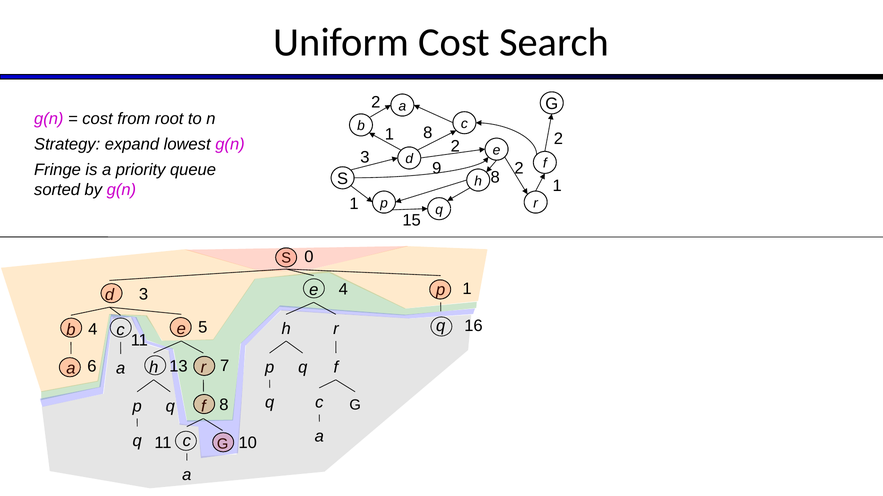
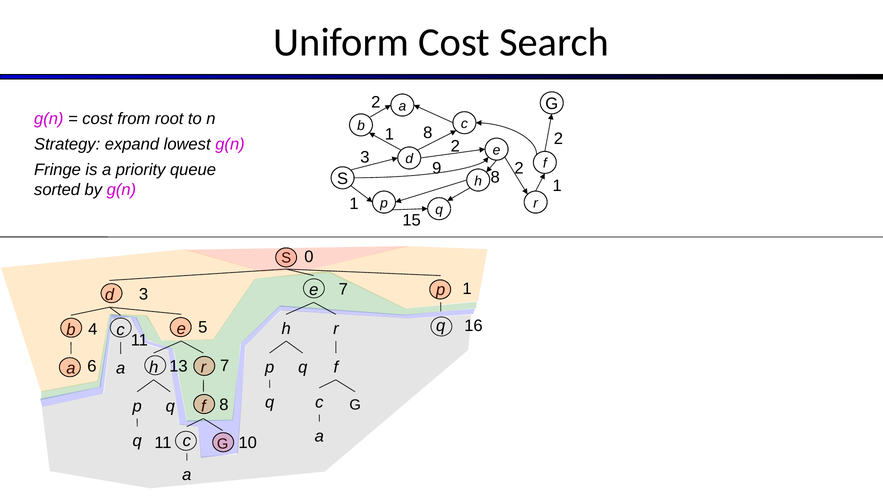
3 4: 4 -> 7 (343, 289)
